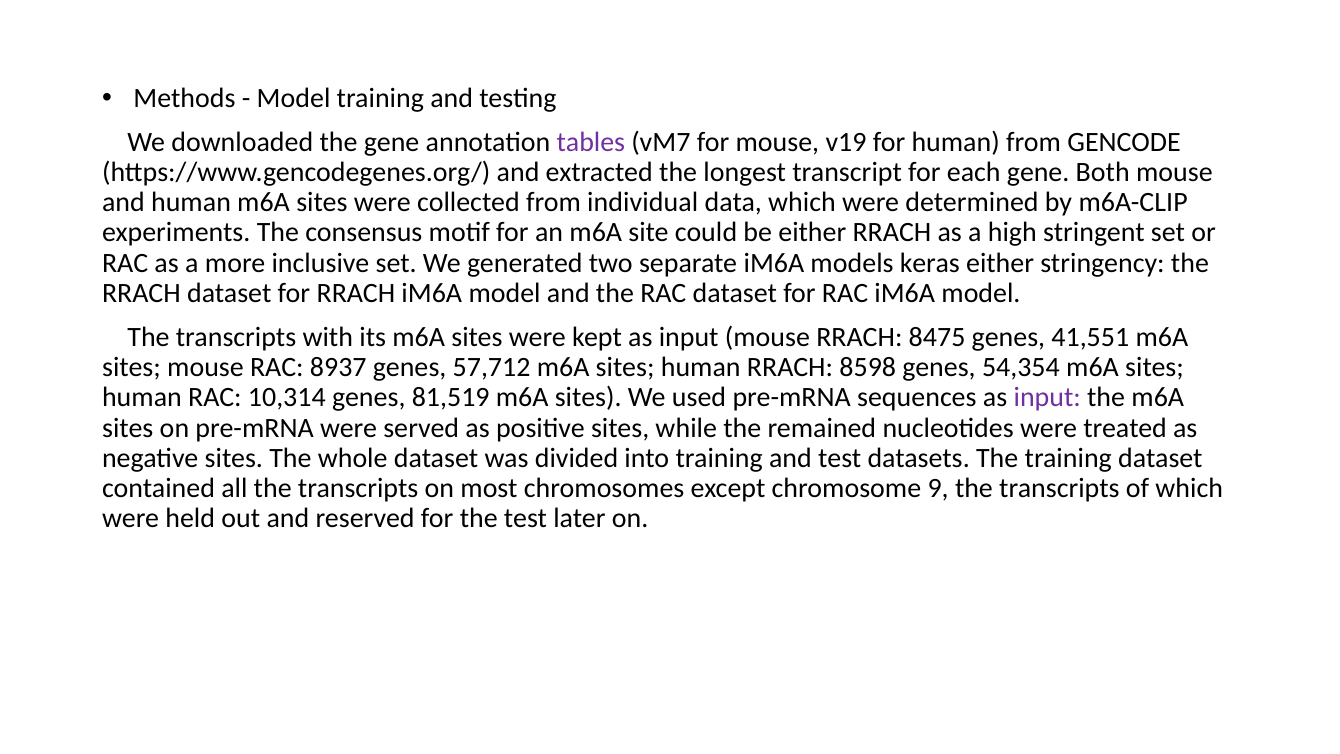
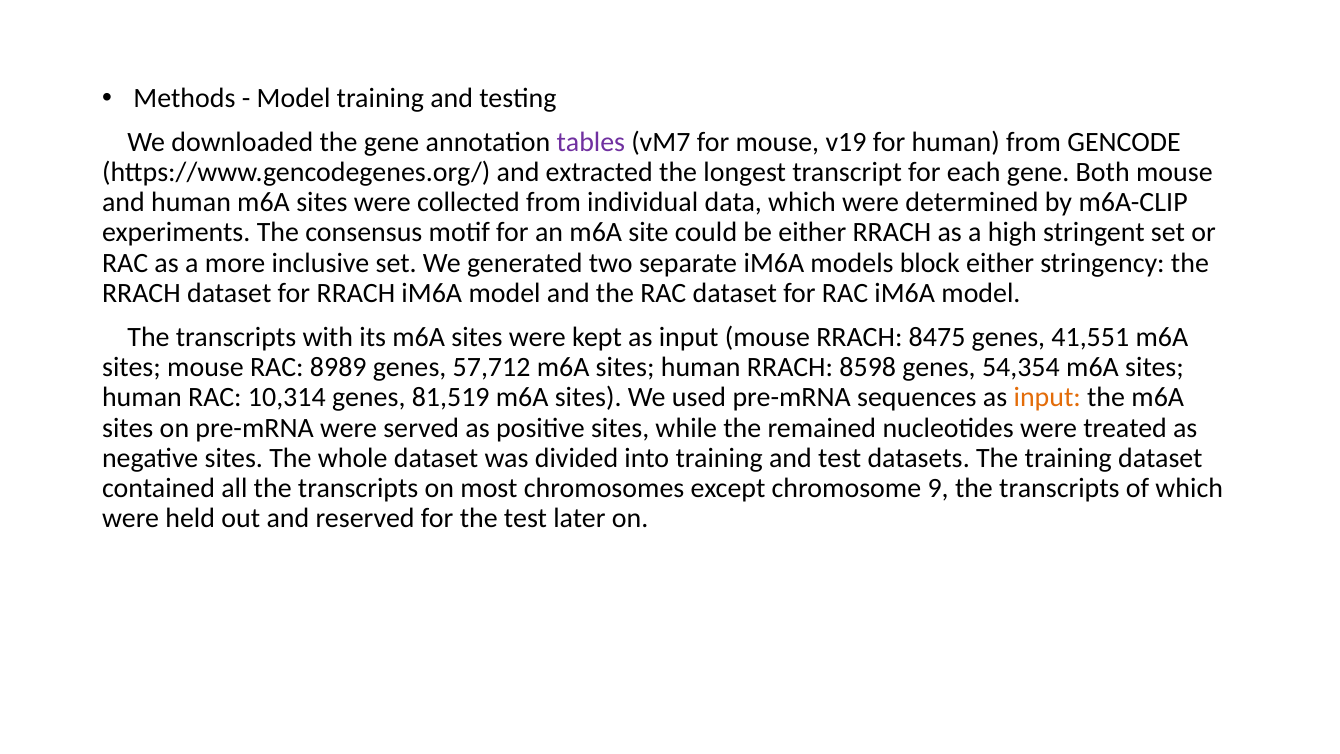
keras: keras -> block (930, 263)
8937: 8937 -> 8989 (338, 367)
input colour: purple -> orange (1047, 398)
